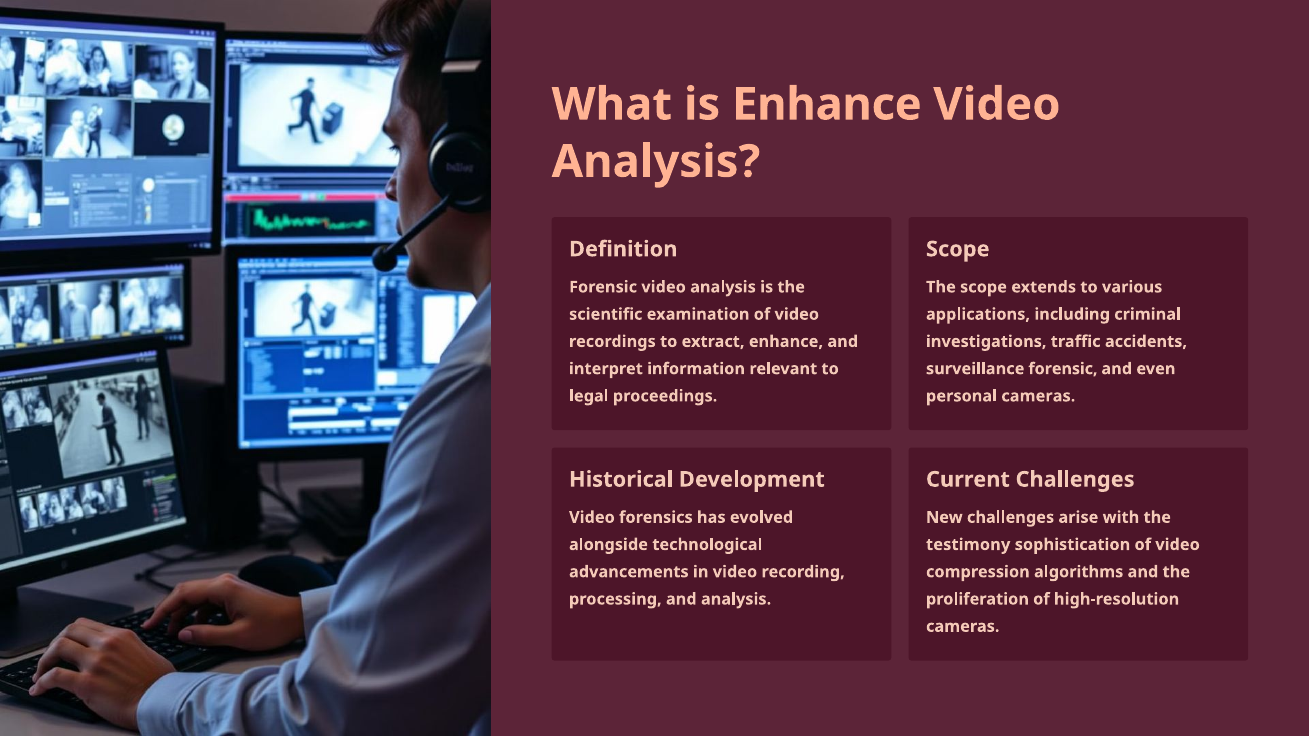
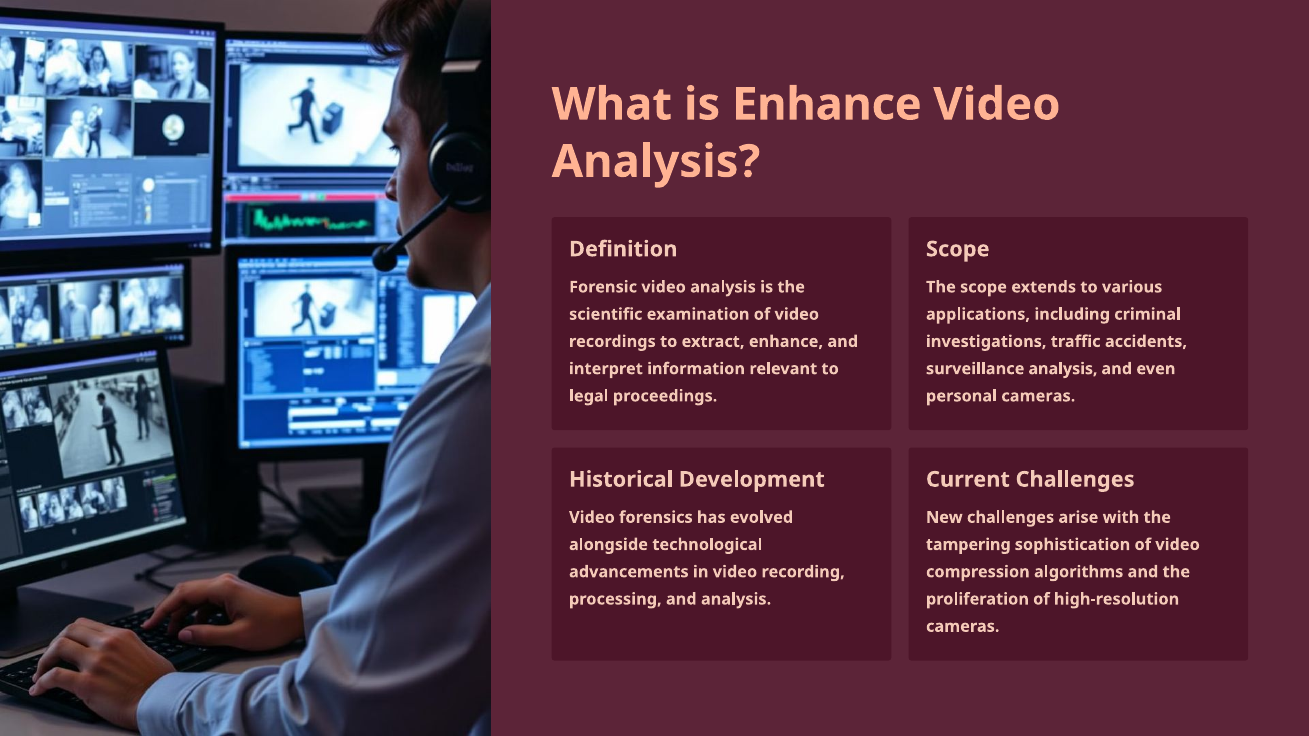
surveillance forensic: forensic -> analysis (1063, 369)
testimony: testimony -> tampering (968, 545)
